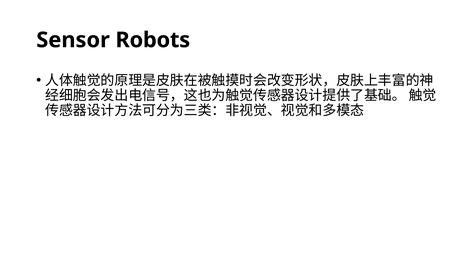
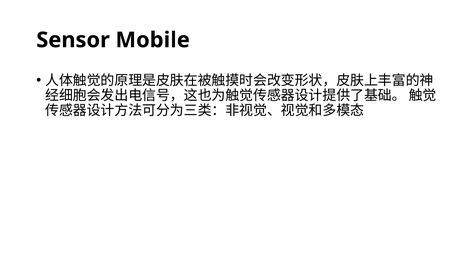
Robots: Robots -> Mobile (153, 40)
